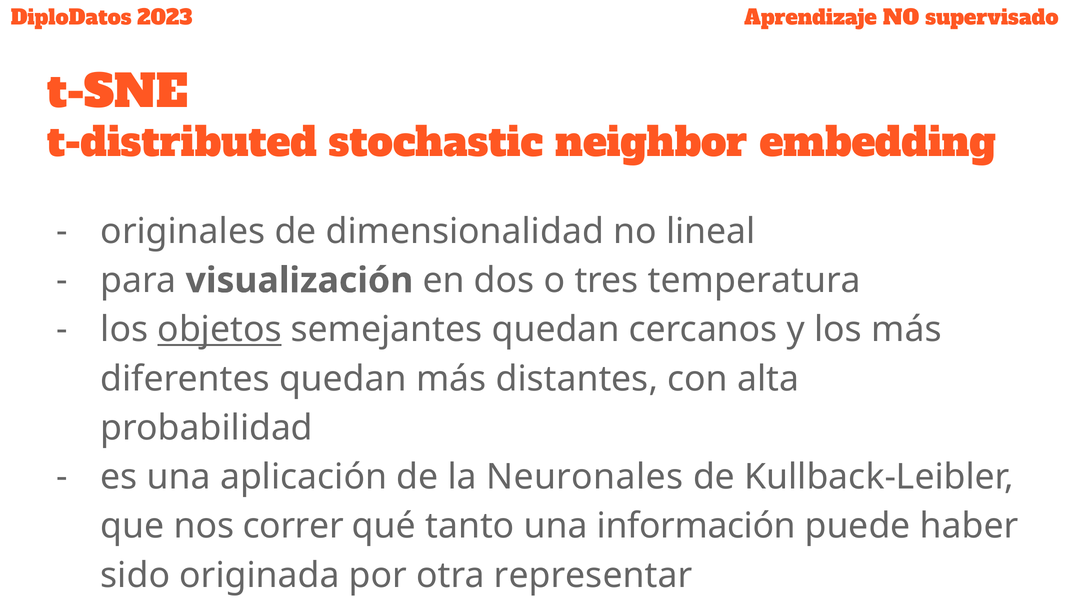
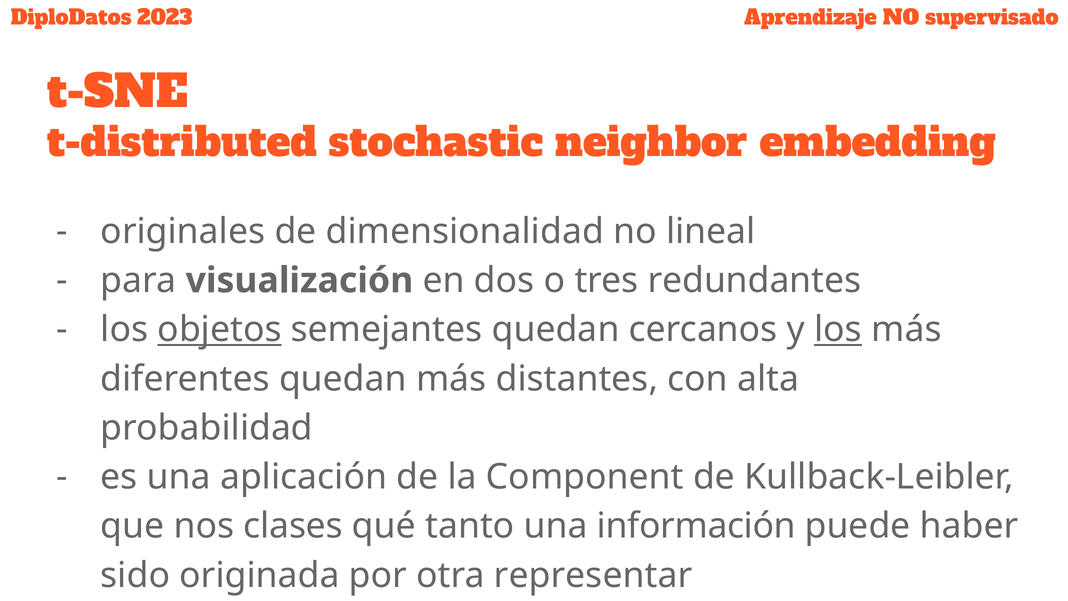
temperatura: temperatura -> redundantes (754, 280)
los underline: none -> present (838, 330)
Neuronales: Neuronales -> Component (585, 477)
correr: correr -> clases (293, 526)
